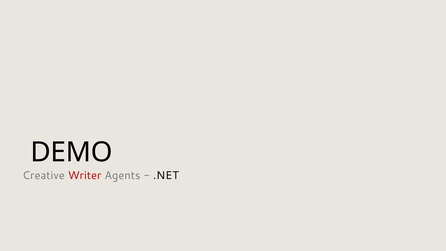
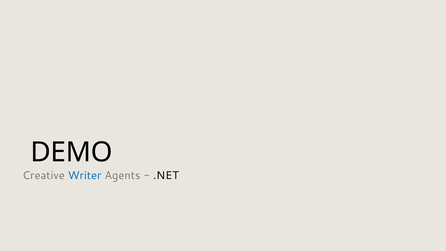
Writer colour: red -> blue (85, 175)
